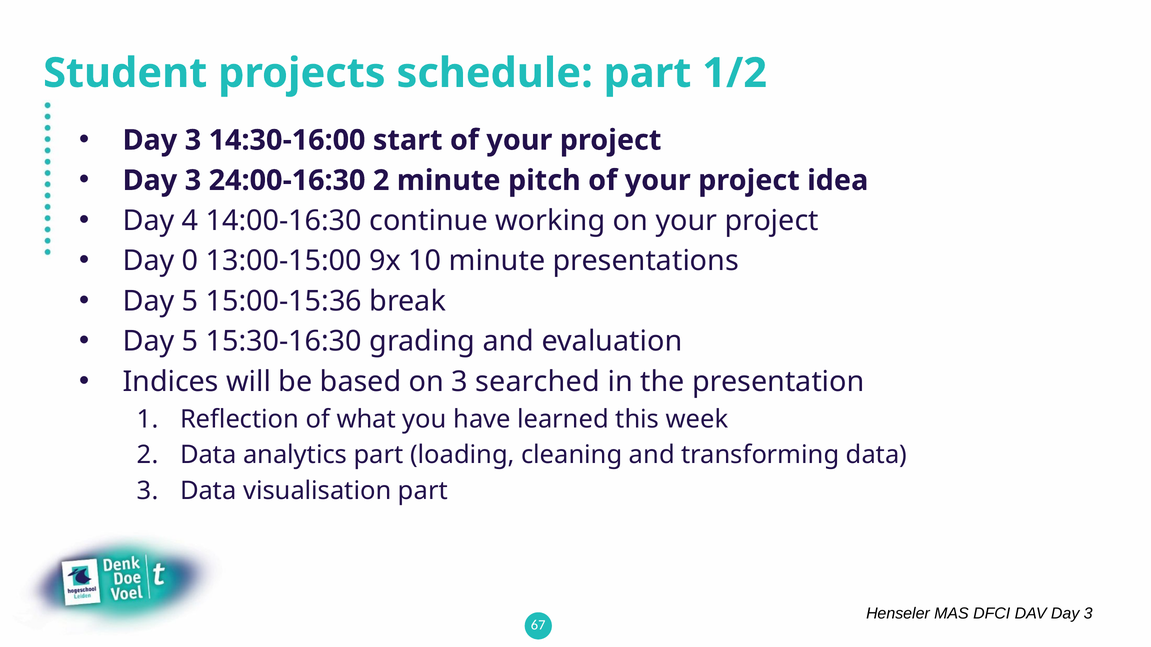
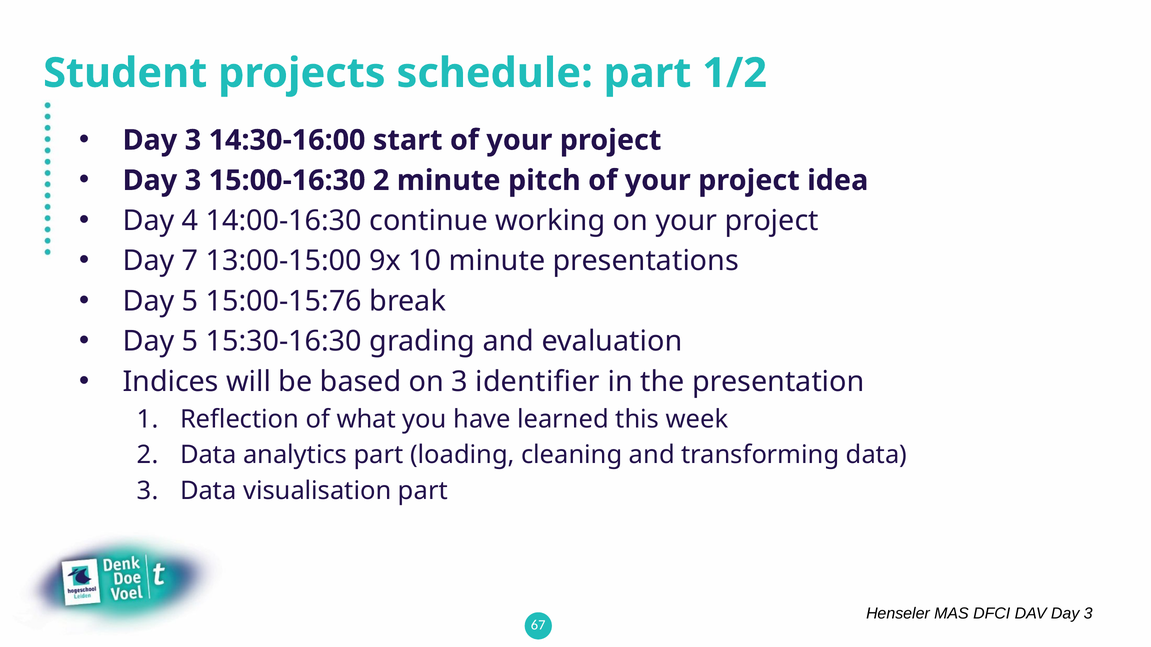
24:00-16:30: 24:00-16:30 -> 15:00-16:30 (287, 181)
0: 0 -> 7 (190, 261)
15:00-15:36: 15:00-15:36 -> 15:00-15:76 (284, 301)
searched: searched -> identifier (538, 382)
